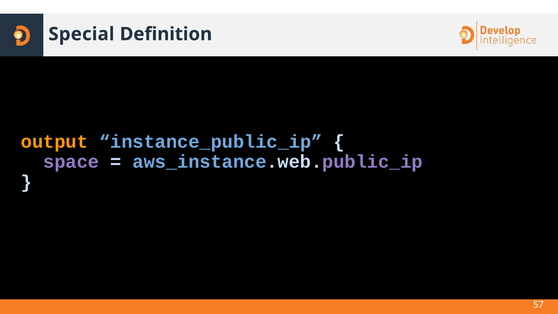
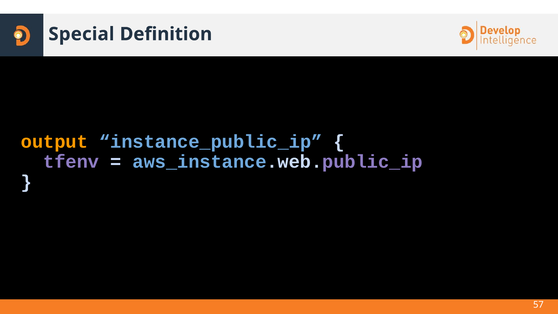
space: space -> tfenv (71, 162)
